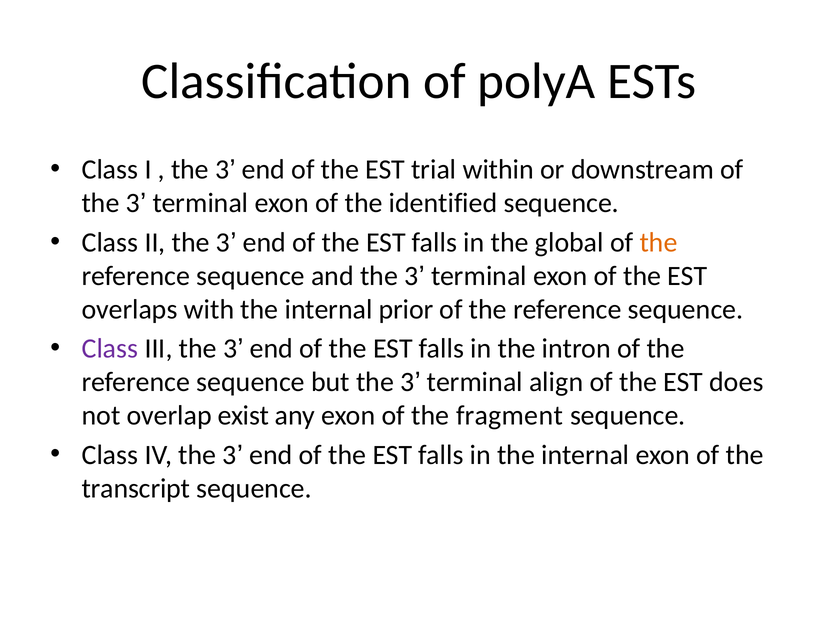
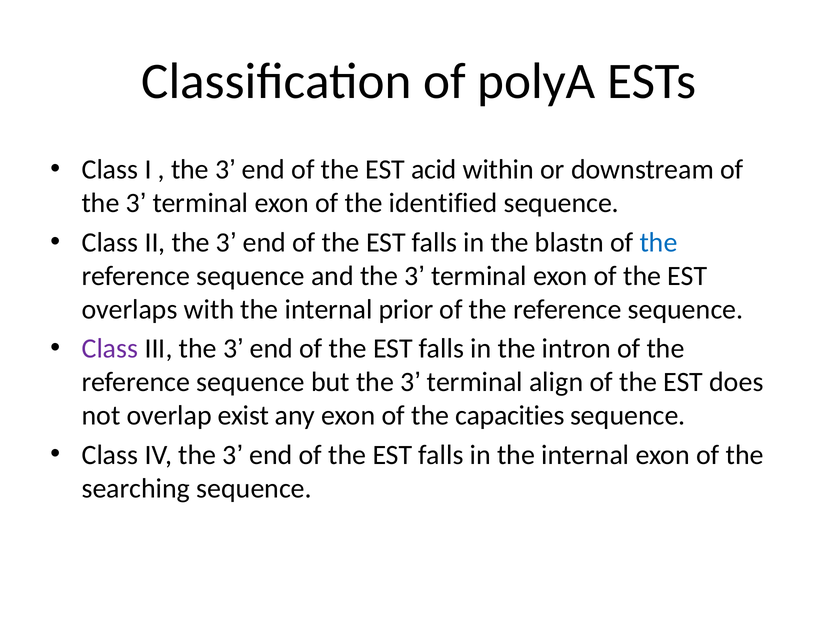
trial: trial -> acid (434, 170)
global: global -> blastn (569, 242)
the colour: orange -> blue (659, 242)
fragment: fragment -> capacities (510, 415)
transcript: transcript -> searching (136, 488)
